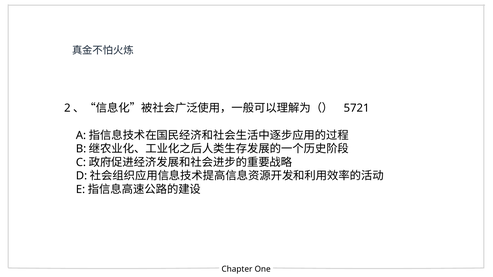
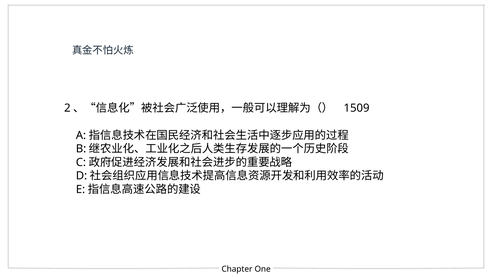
5721: 5721 -> 1509 (357, 108)
